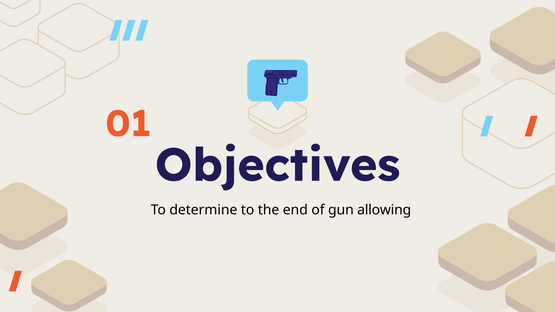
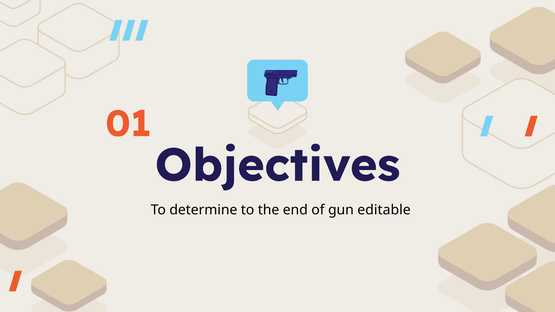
allowing: allowing -> editable (384, 210)
